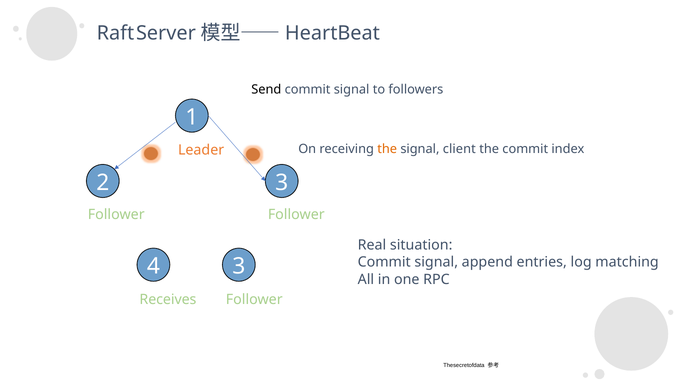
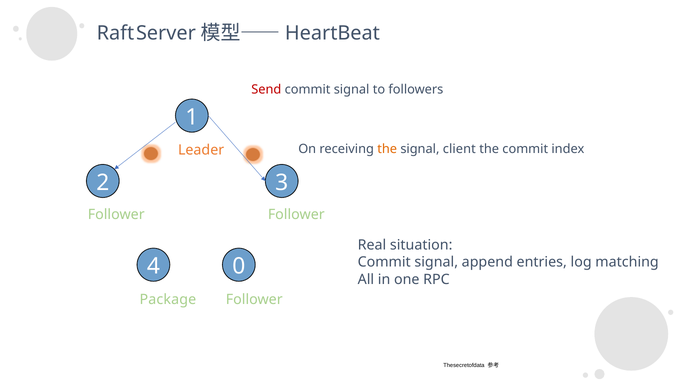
Send colour: black -> red (266, 90)
4 3: 3 -> 0 (239, 266)
Receives: Receives -> Package (168, 300)
